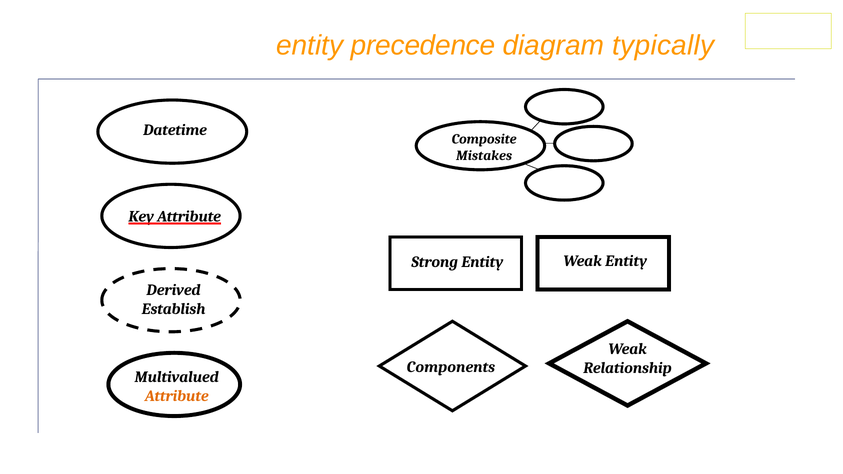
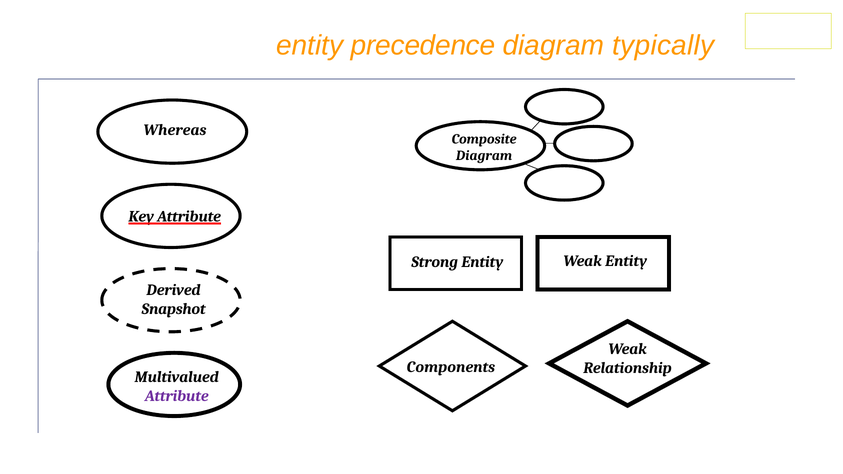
Datetime: Datetime -> Whereas (175, 130)
Mistakes: Mistakes -> Diagram (484, 156)
Establish: Establish -> Snapshot (174, 309)
Attribute colour: orange -> purple (177, 396)
